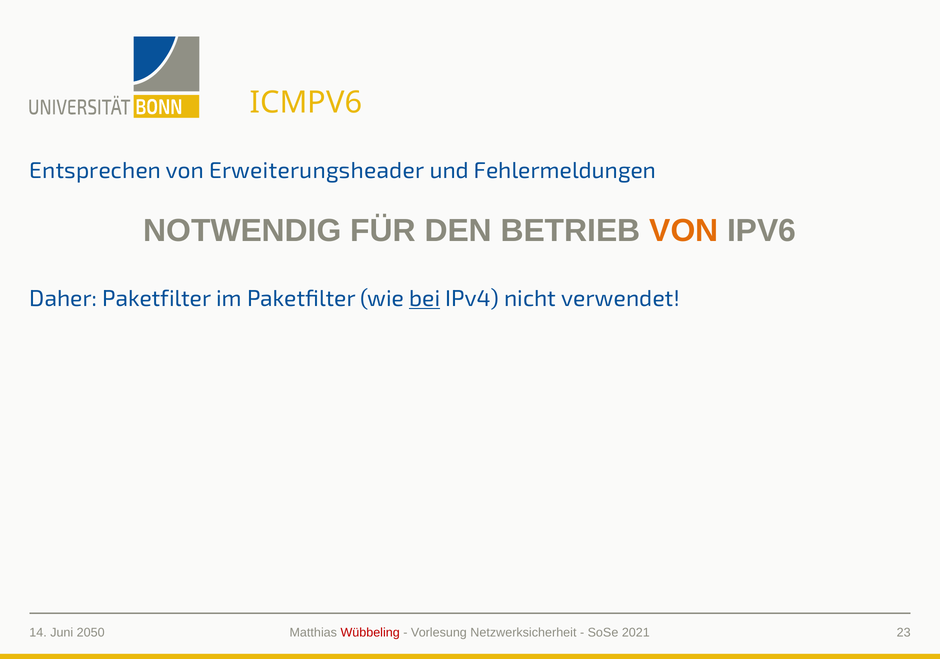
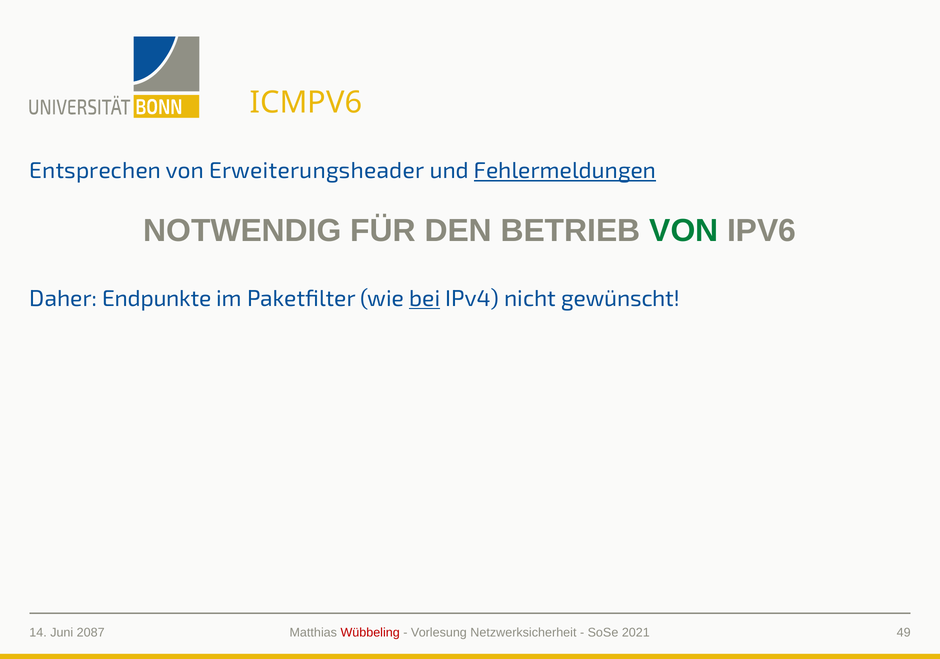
Fehlermeldungen underline: none -> present (565, 171)
VON colour: orange -> green (684, 231)
Daher Paketfilter: Paketfilter -> Endpunkte (157, 299)
verwendet: verwendet -> gewünscht (621, 299)
2050: 2050 -> 2087 (91, 632)
23: 23 -> 49 (904, 632)
